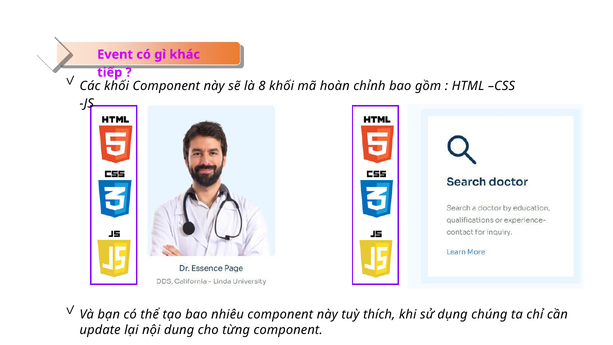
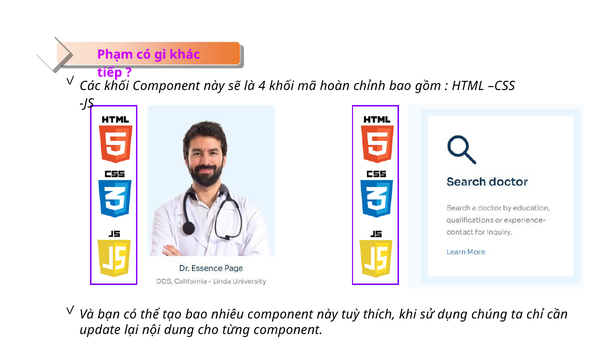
Event: Event -> Phạm (115, 54)
8: 8 -> 4 (262, 86)
